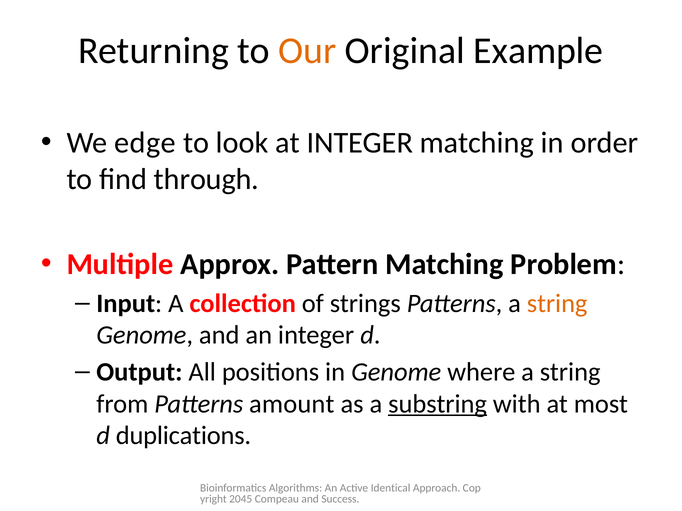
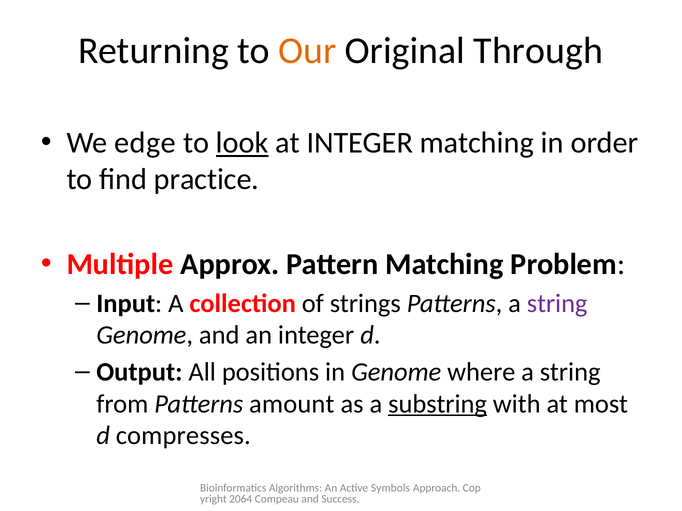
Example: Example -> Through (538, 51)
look underline: none -> present (242, 143)
through: through -> practice (207, 180)
string colour: orange -> purple (557, 304)
duplications: duplications -> compresses (183, 436)
Identical: Identical -> Symbols (390, 488)
2045: 2045 -> 2064 (241, 500)
